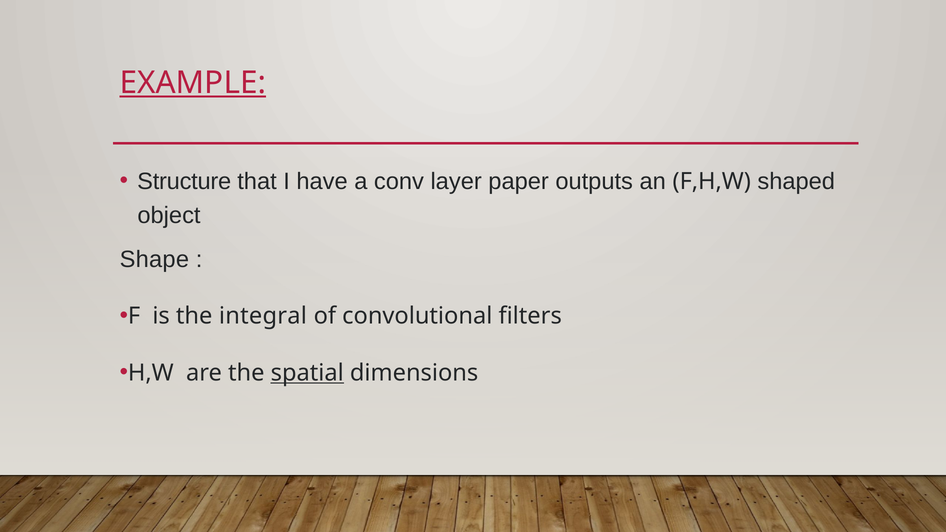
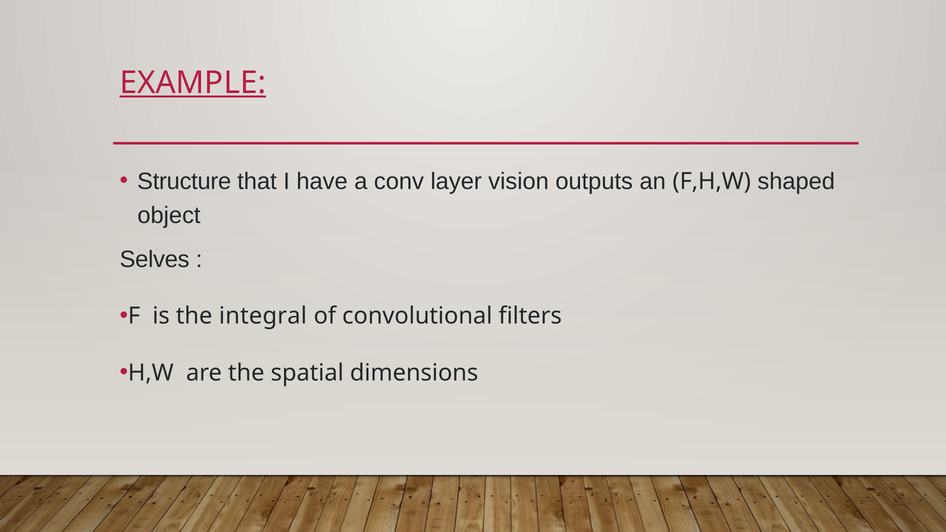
paper: paper -> vision (519, 181)
Shape: Shape -> Selves (155, 259)
spatial underline: present -> none (307, 373)
